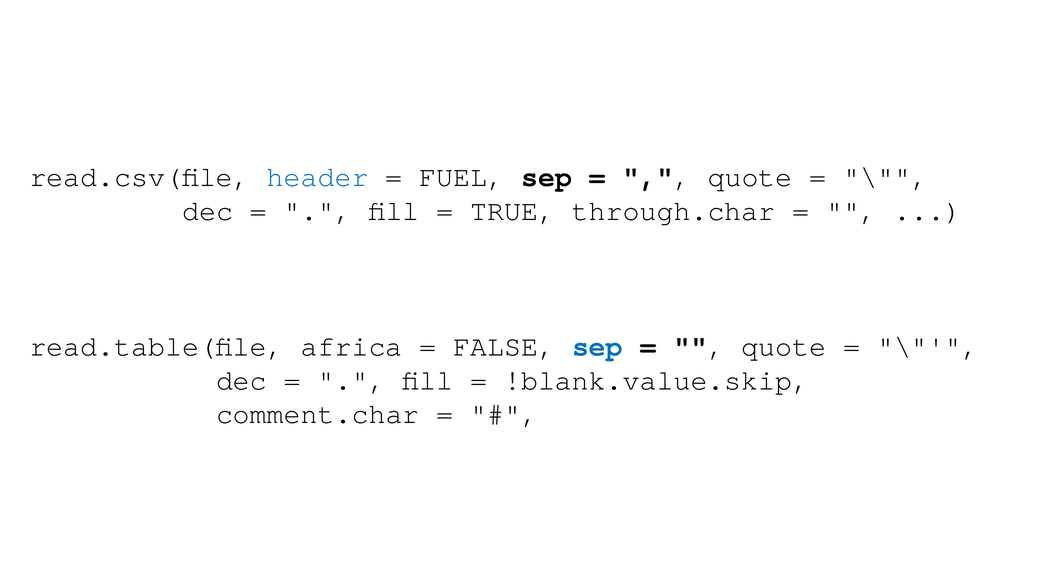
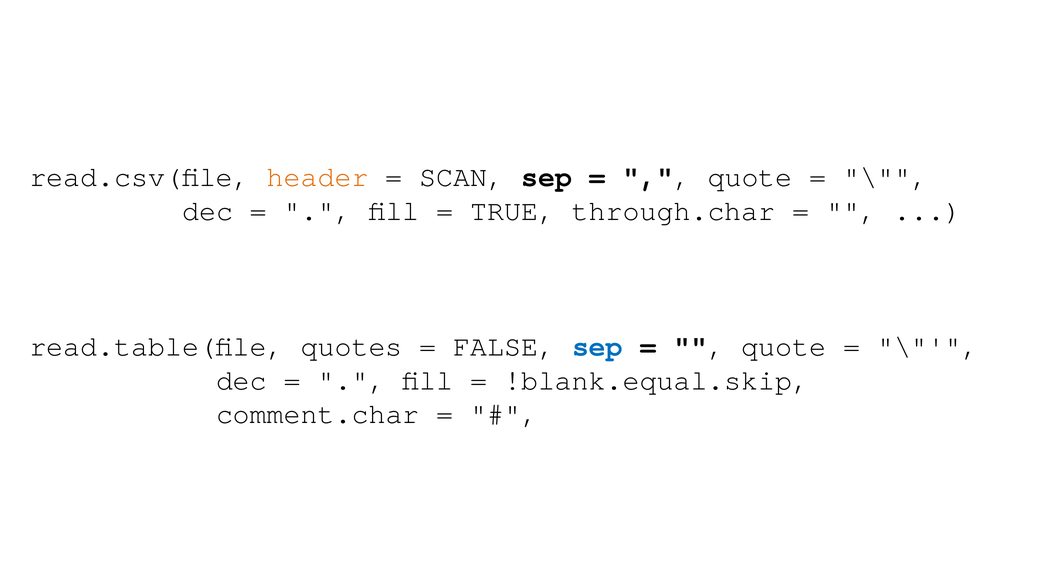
header colour: blue -> orange (318, 177)
FUEL: FUEL -> SCAN (462, 177)
africa: africa -> quotes (352, 346)
!blank.value.skip: !blank.value.skip -> !blank.equal.skip (657, 380)
